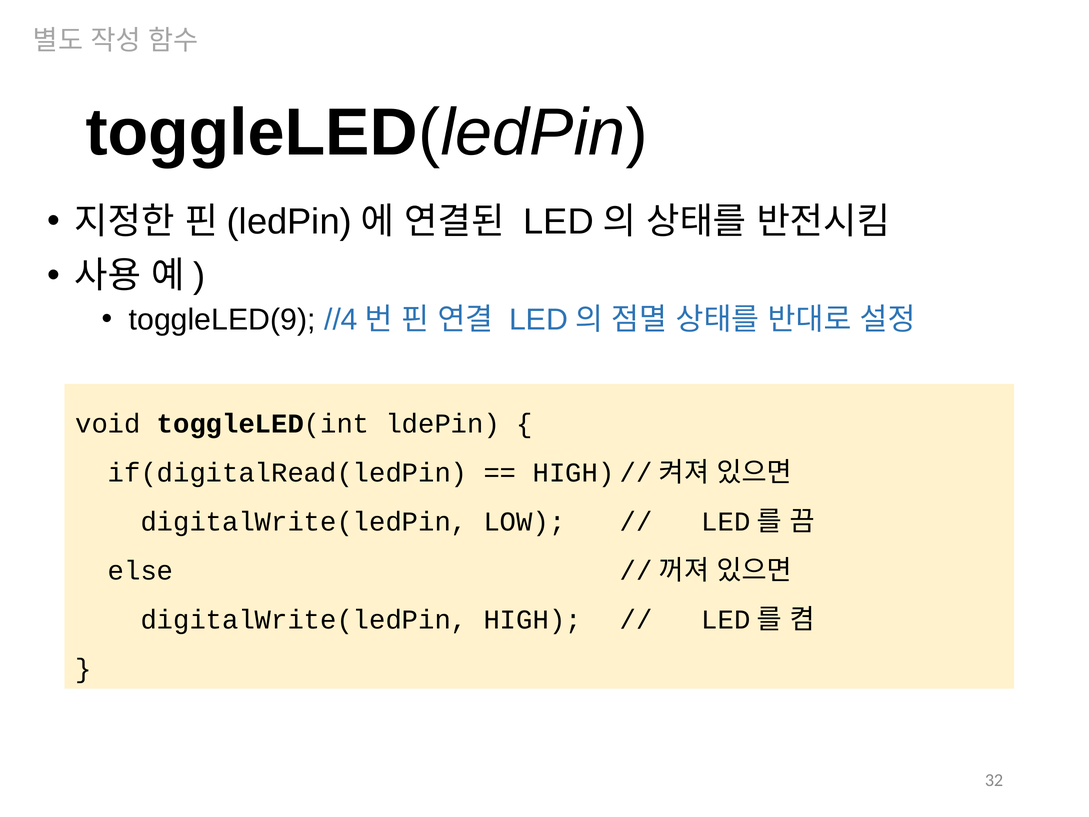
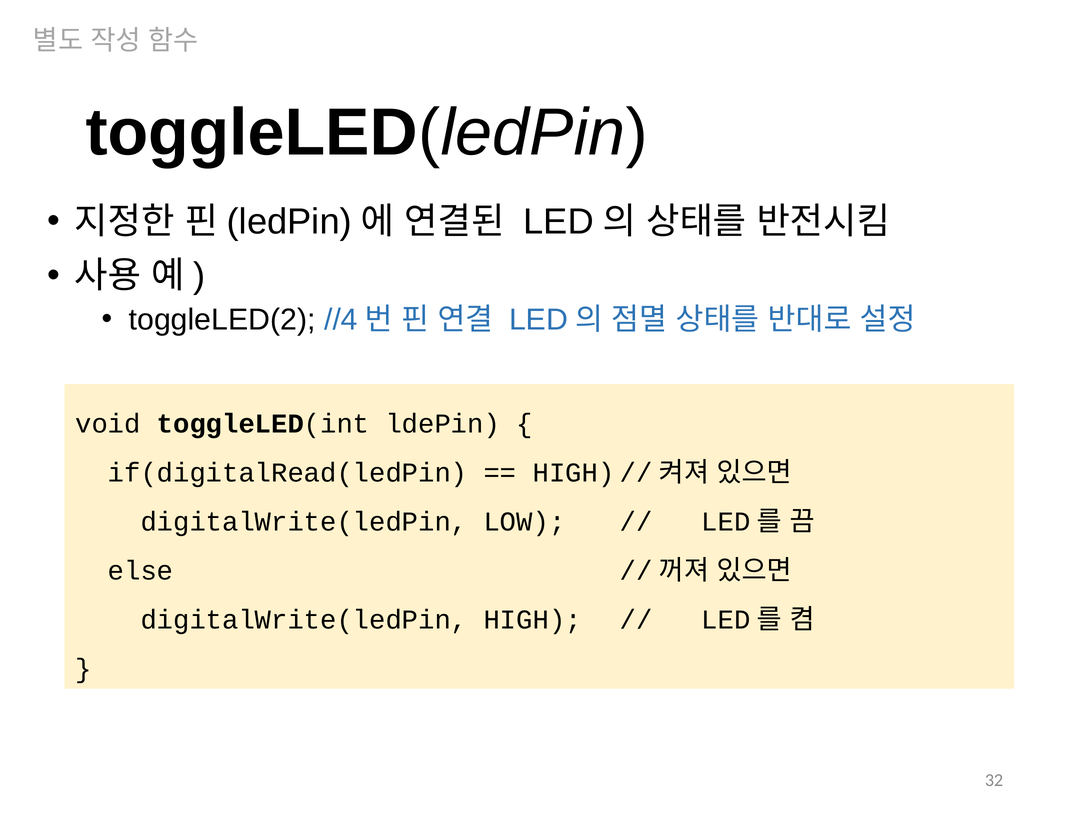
toggleLED(9: toggleLED(9 -> toggleLED(2 (222, 319)
